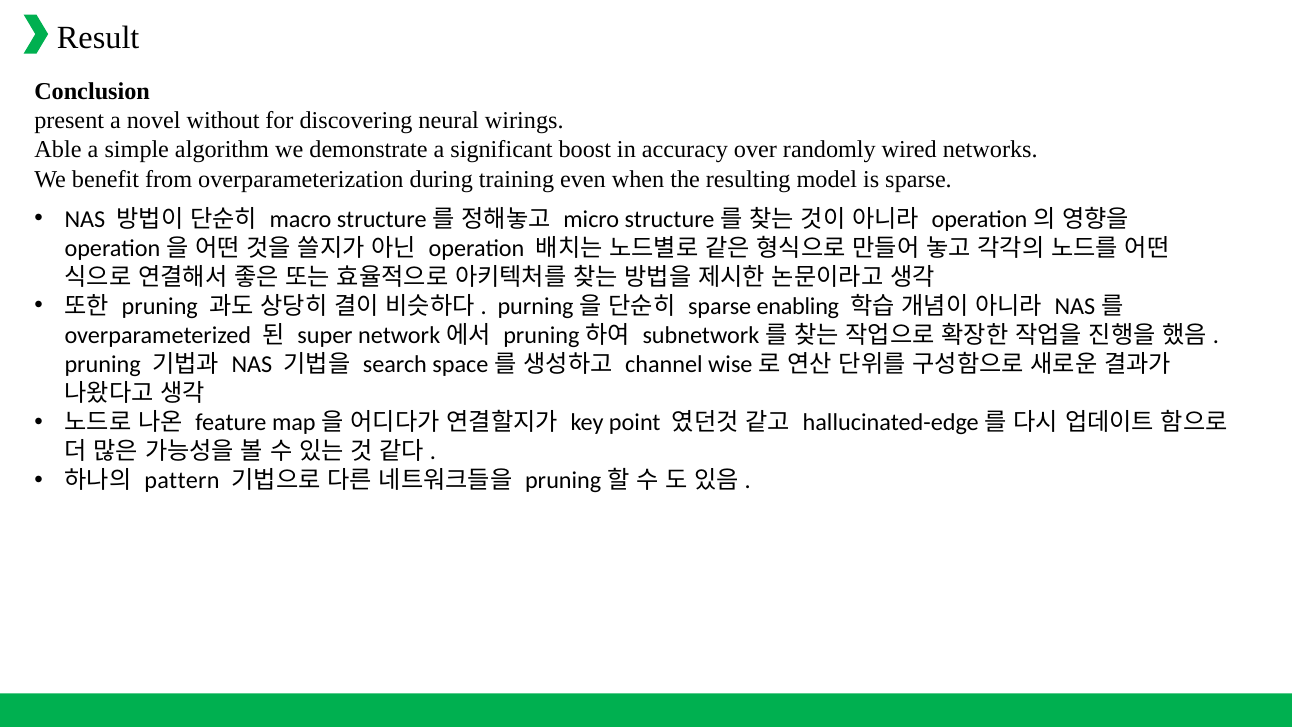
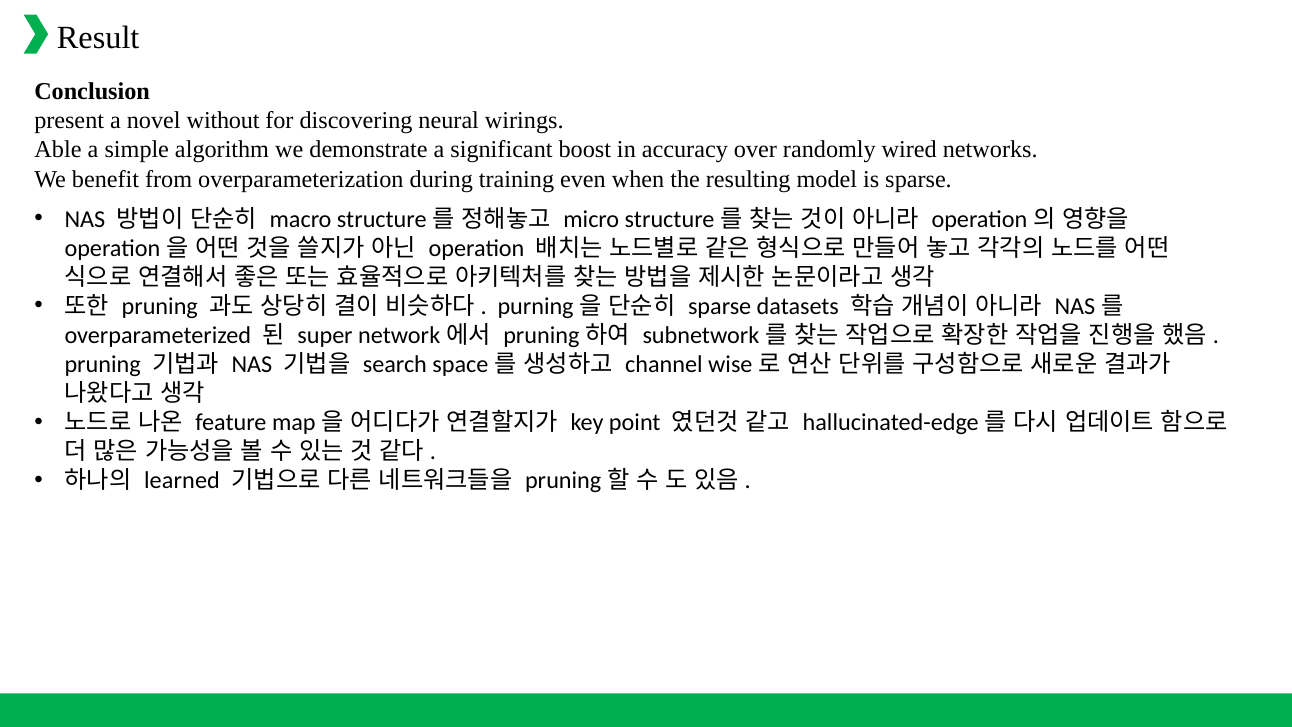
enabling: enabling -> datasets (798, 306)
pattern: pattern -> learned (182, 481)
